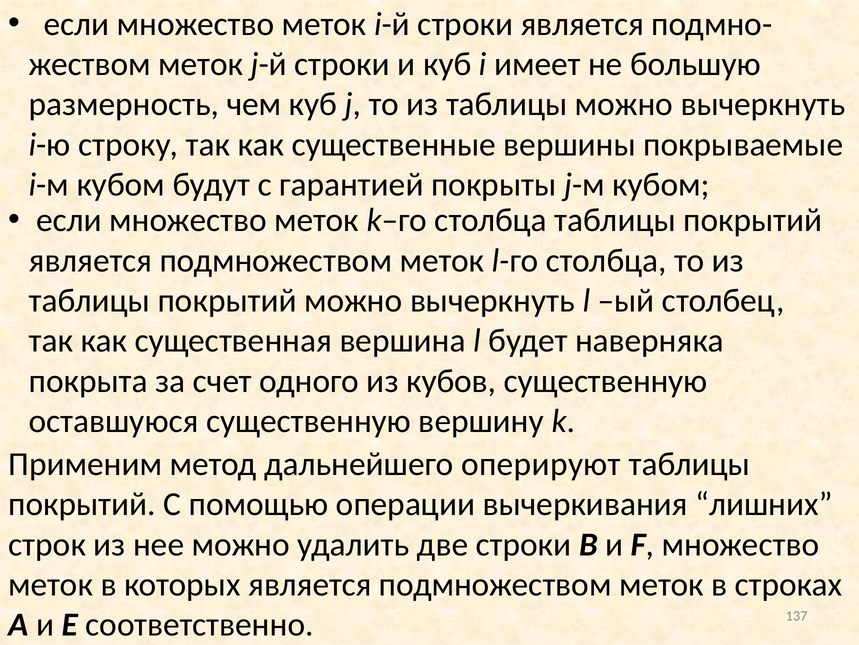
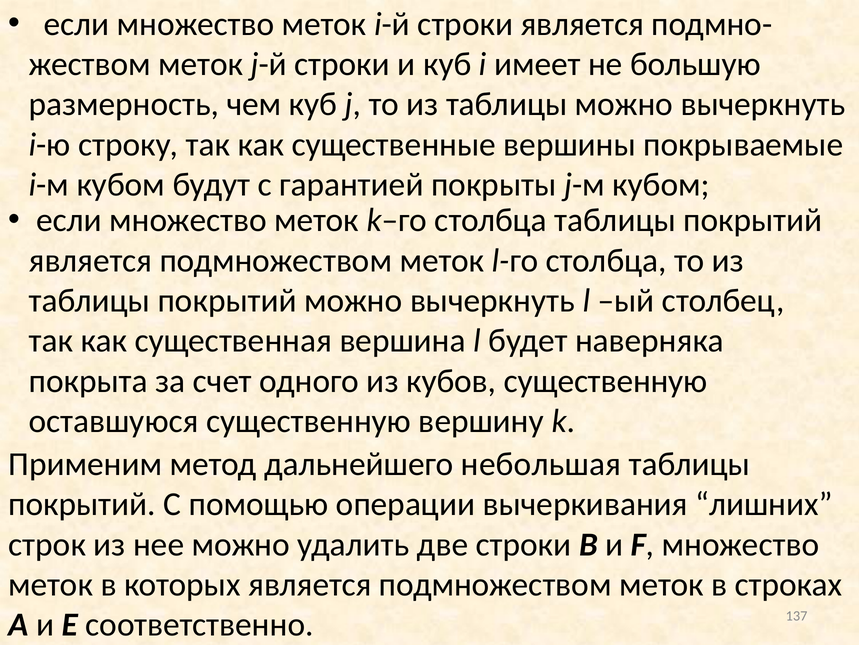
оперируют: оперируют -> небольшая (541, 464)
